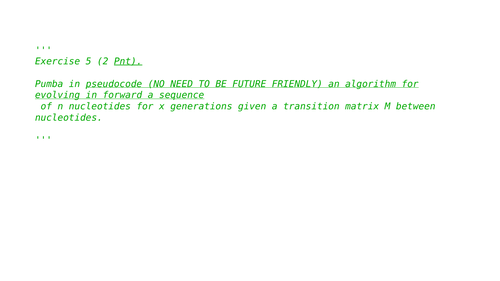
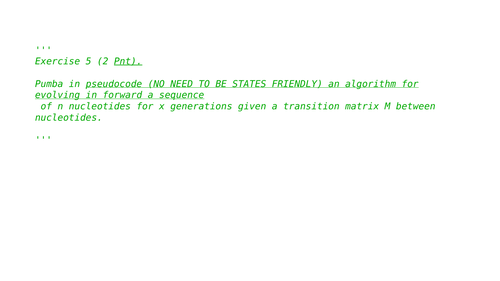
FUTURE: FUTURE -> STATES (249, 84)
